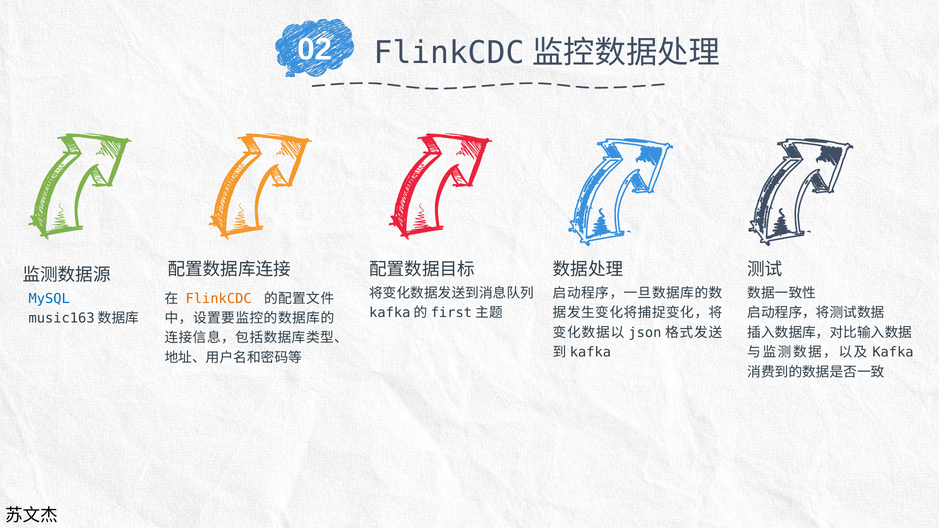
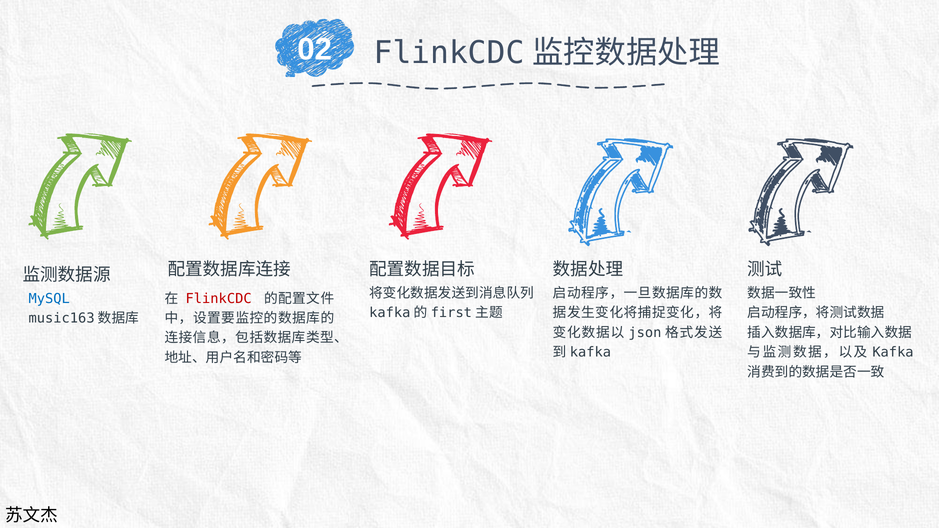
FlinkCDC colour: orange -> red (219, 299)
